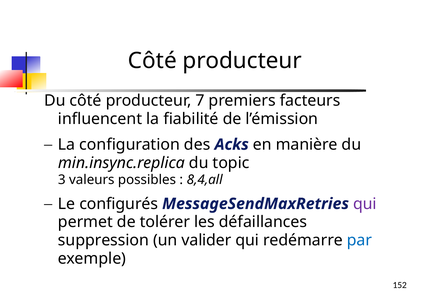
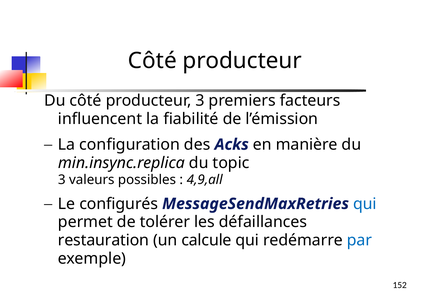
producteur 7: 7 -> 3 (200, 101)
8,4,all: 8,4,all -> 4,9,all (205, 180)
qui colour: purple -> blue (365, 204)
suppression: suppression -> restauration (104, 241)
valider: valider -> calcule (206, 241)
